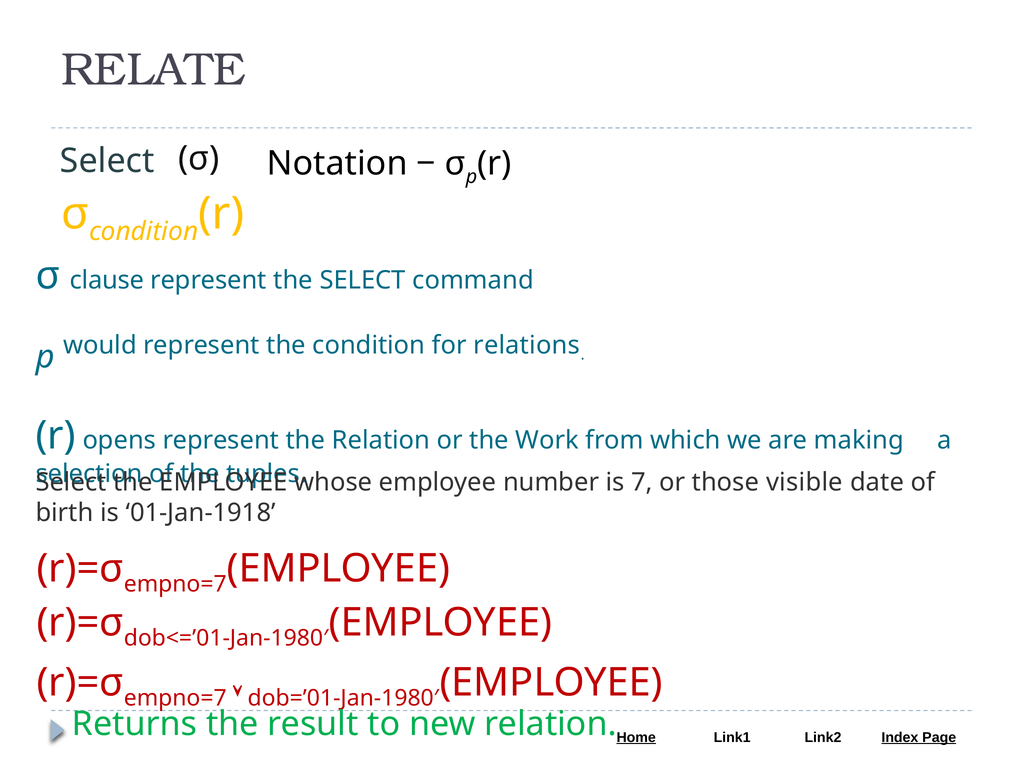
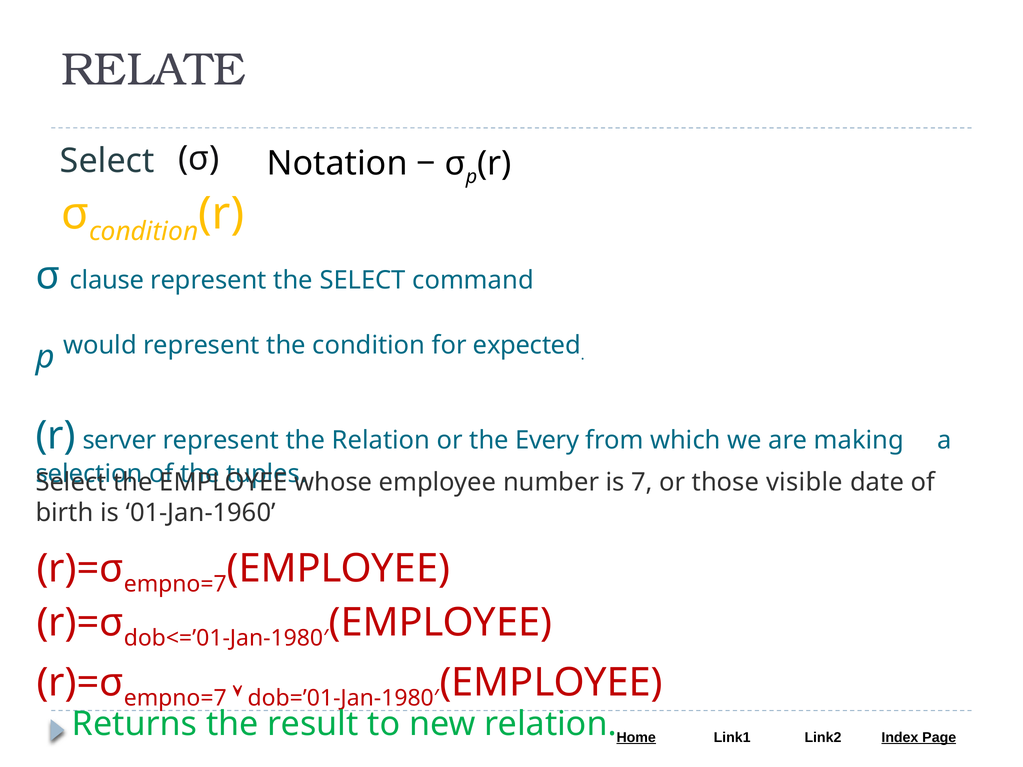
relations: relations -> expected (527, 345)
opens: opens -> server (119, 441)
Work: Work -> Every (547, 441)
01-Jan-1918: 01-Jan-1918 -> 01-Jan-1960 (201, 513)
